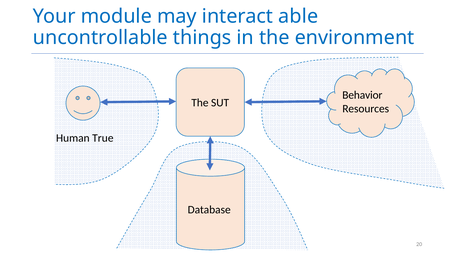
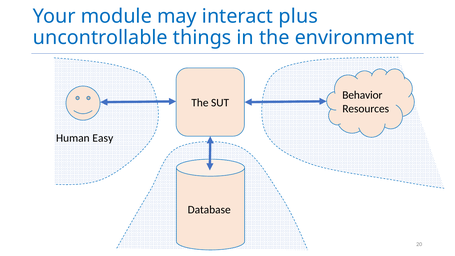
able: able -> plus (298, 16)
True: True -> Easy (103, 138)
